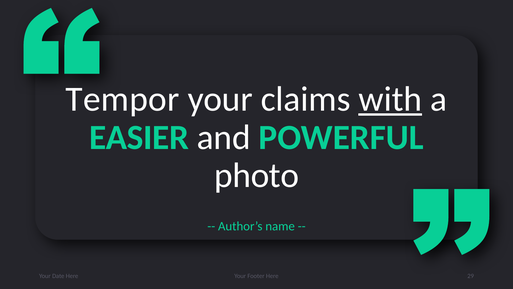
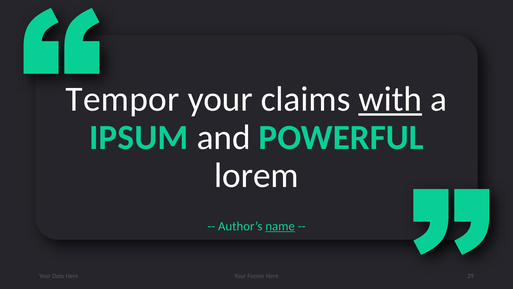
EASIER: EASIER -> IPSUM (139, 137)
photo: photo -> lorem (256, 175)
name underline: none -> present (280, 226)
